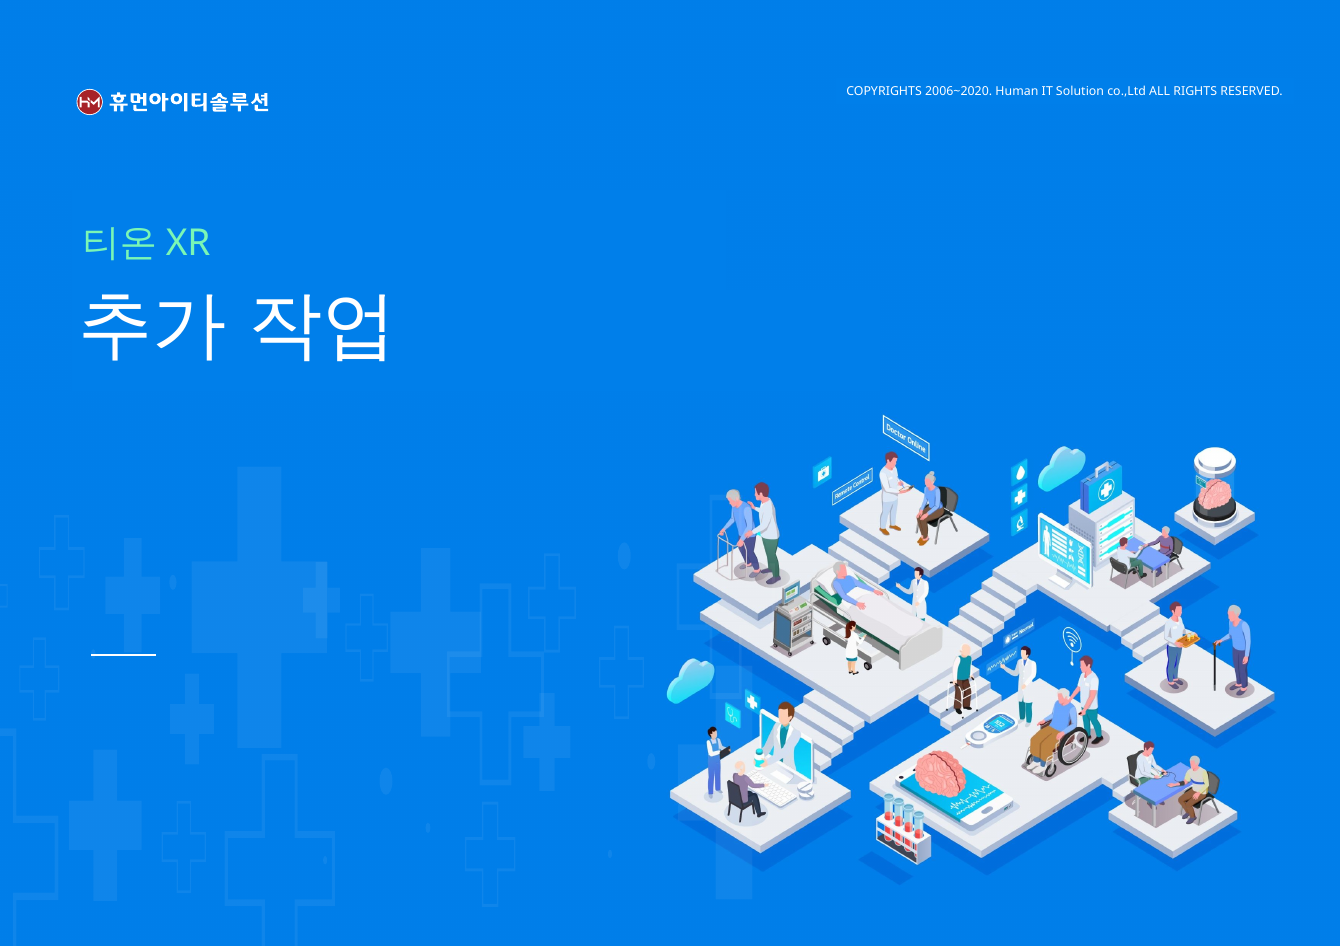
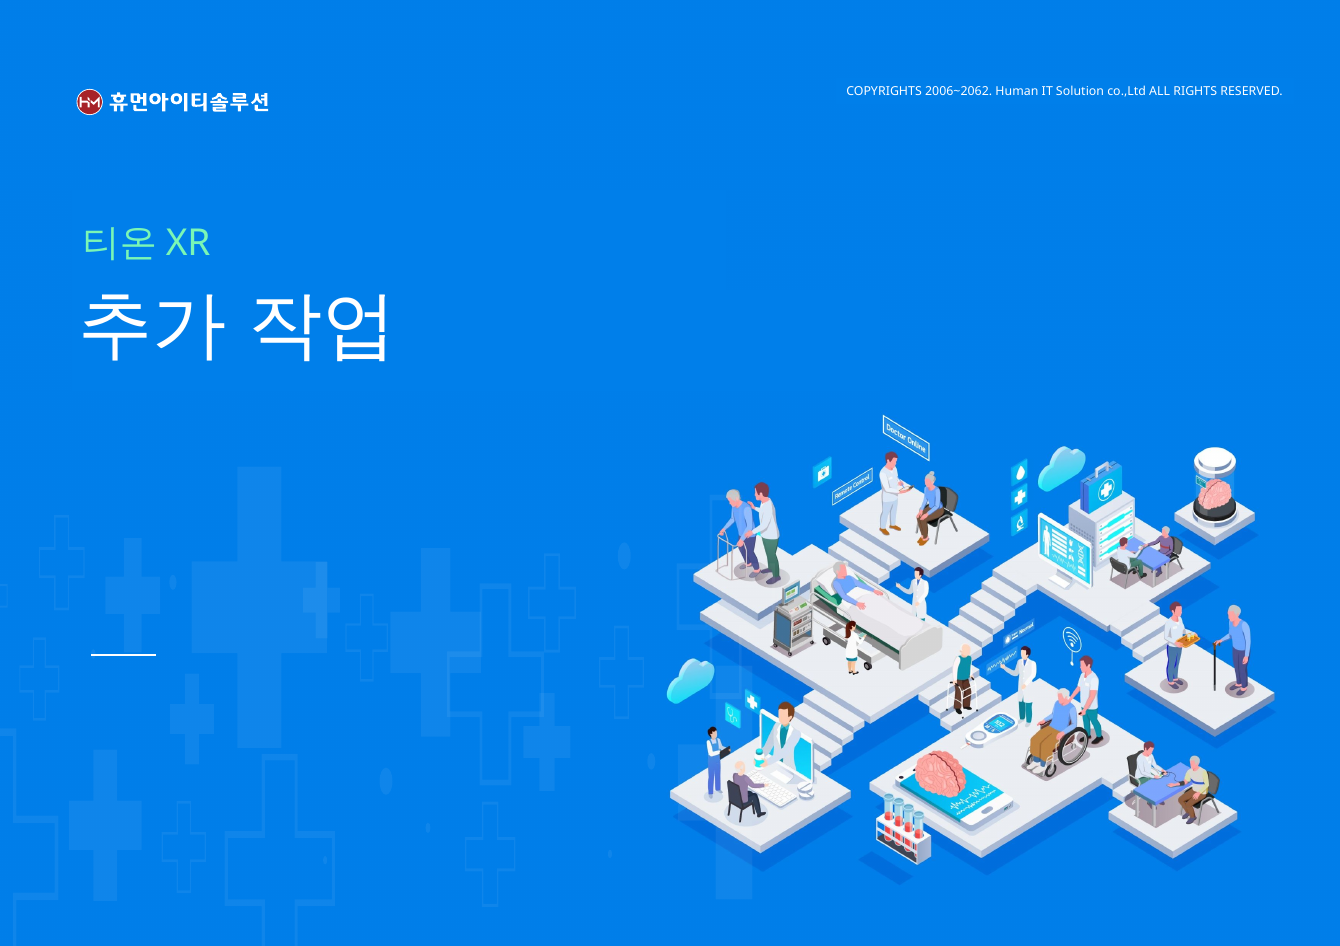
2006~2020: 2006~2020 -> 2006~2062 (959, 92)
